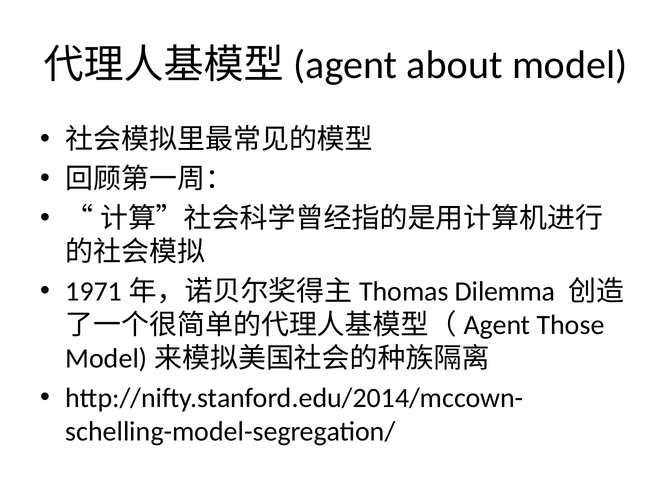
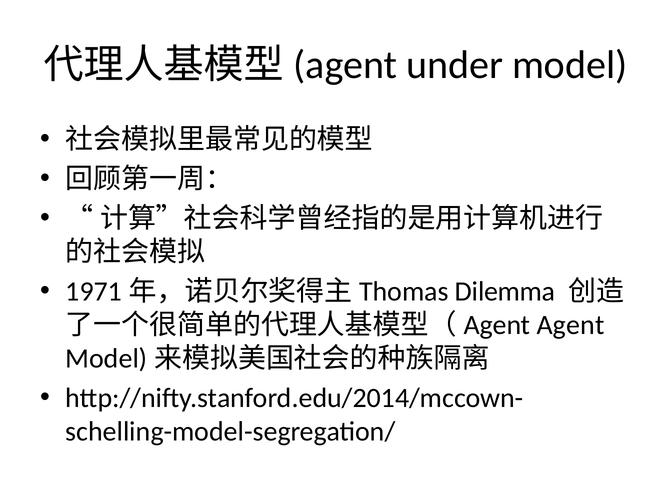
about: about -> under (455, 65)
Those: Those -> Agent (570, 325)
